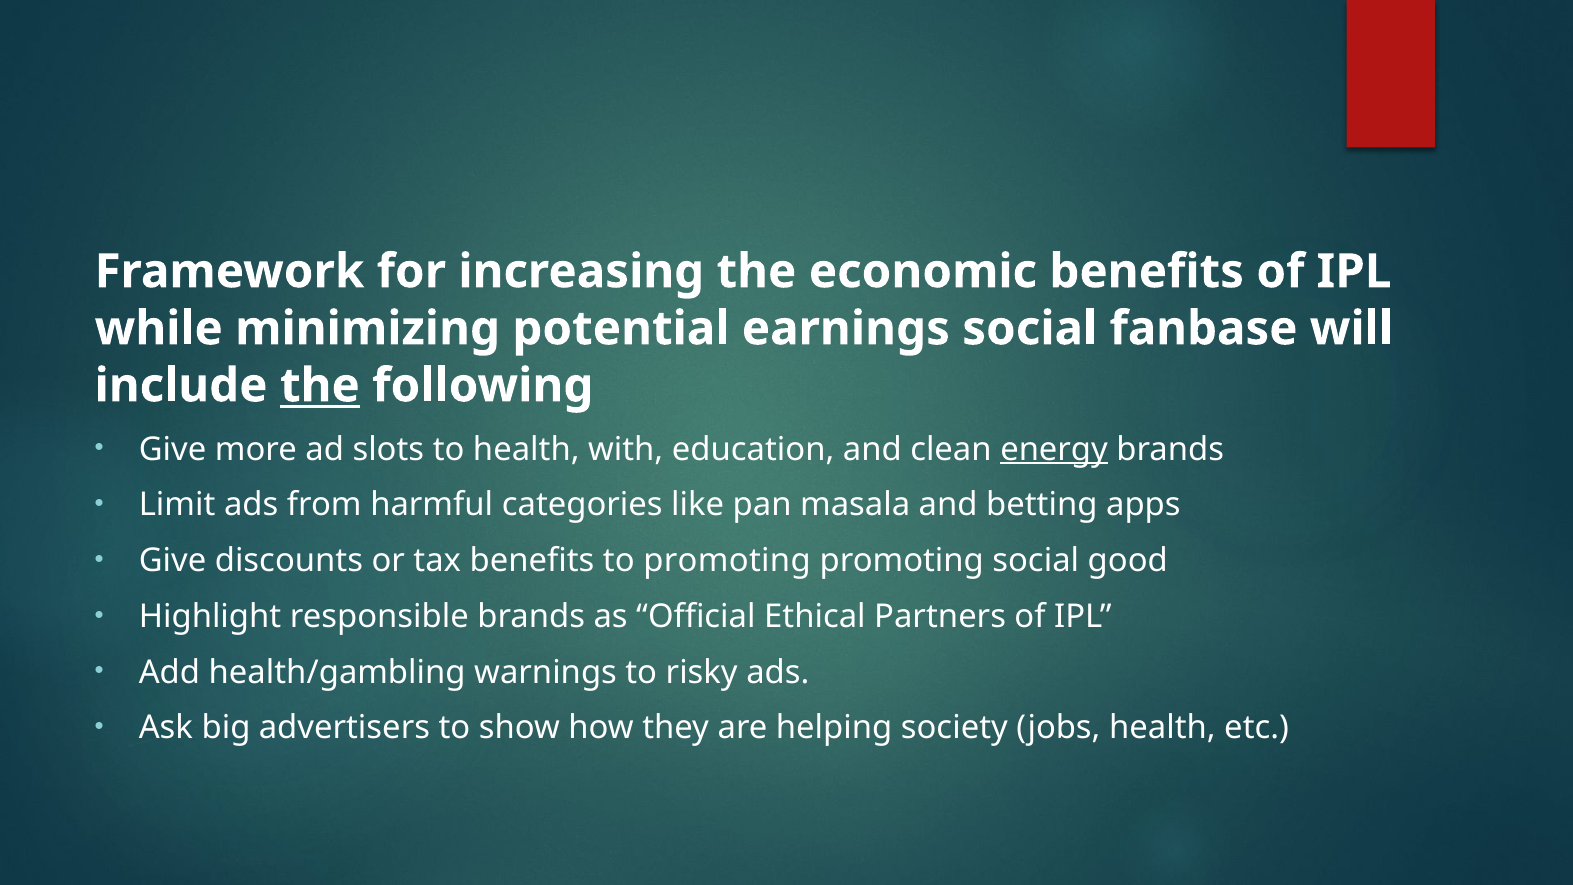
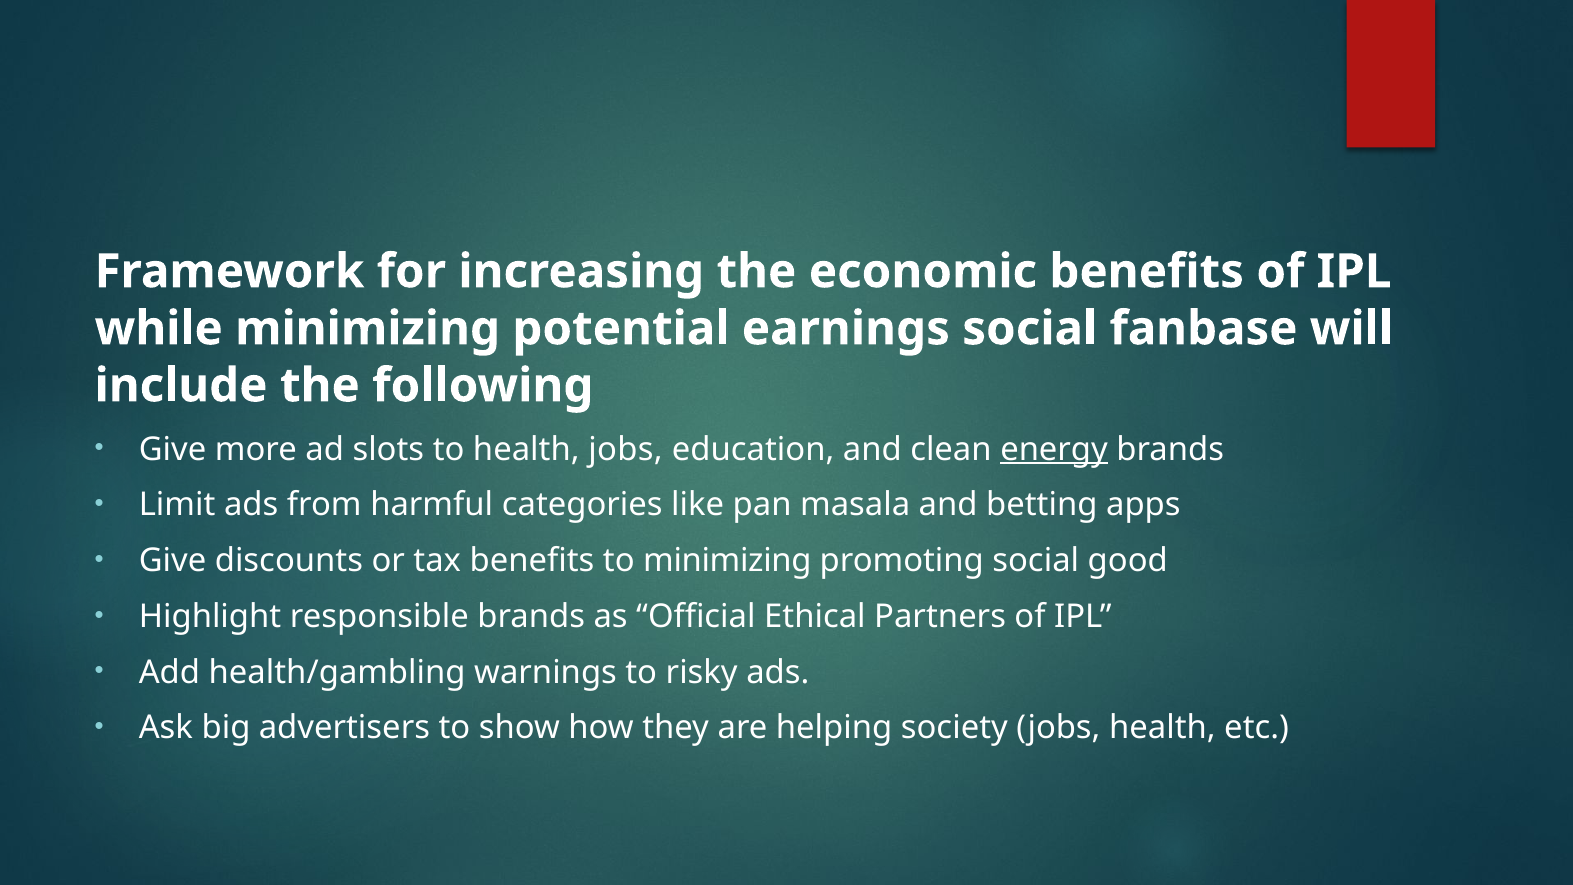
the underline: present -> none (320, 386)
health with: with -> jobs (626, 449)
to promoting: promoting -> minimizing (727, 561)
